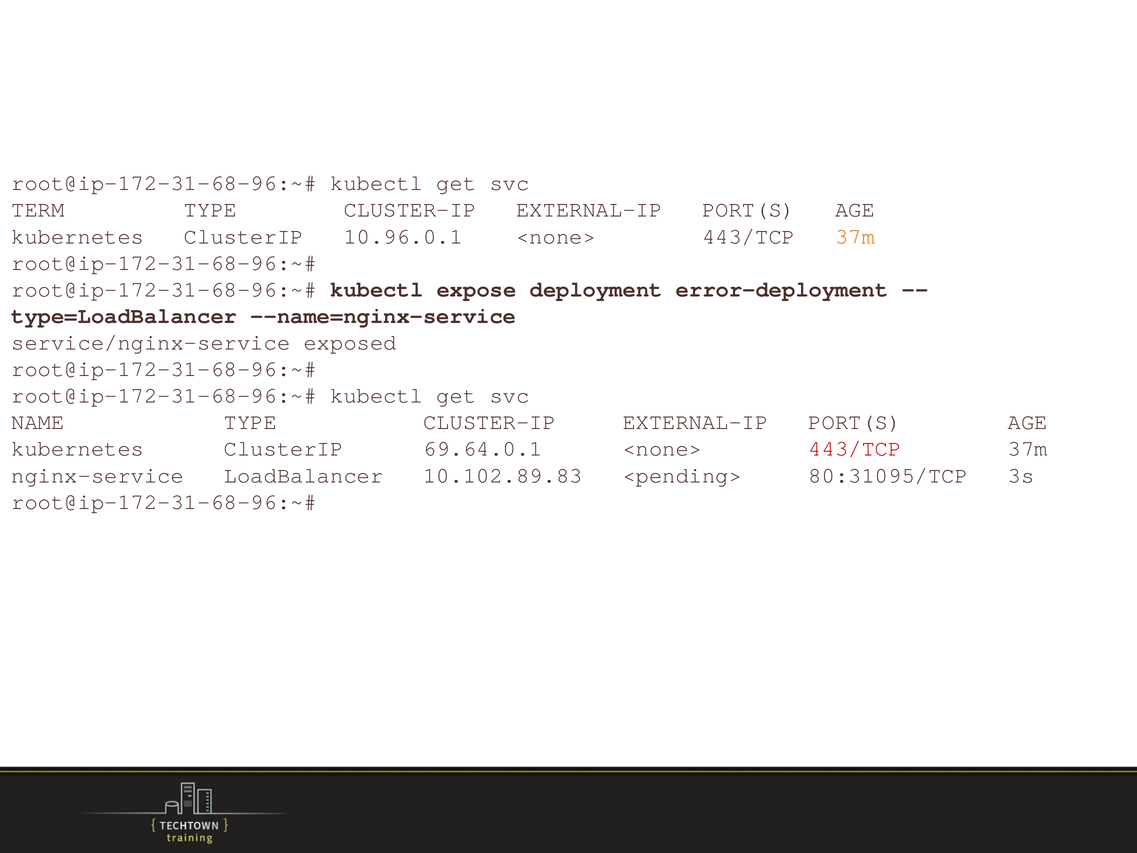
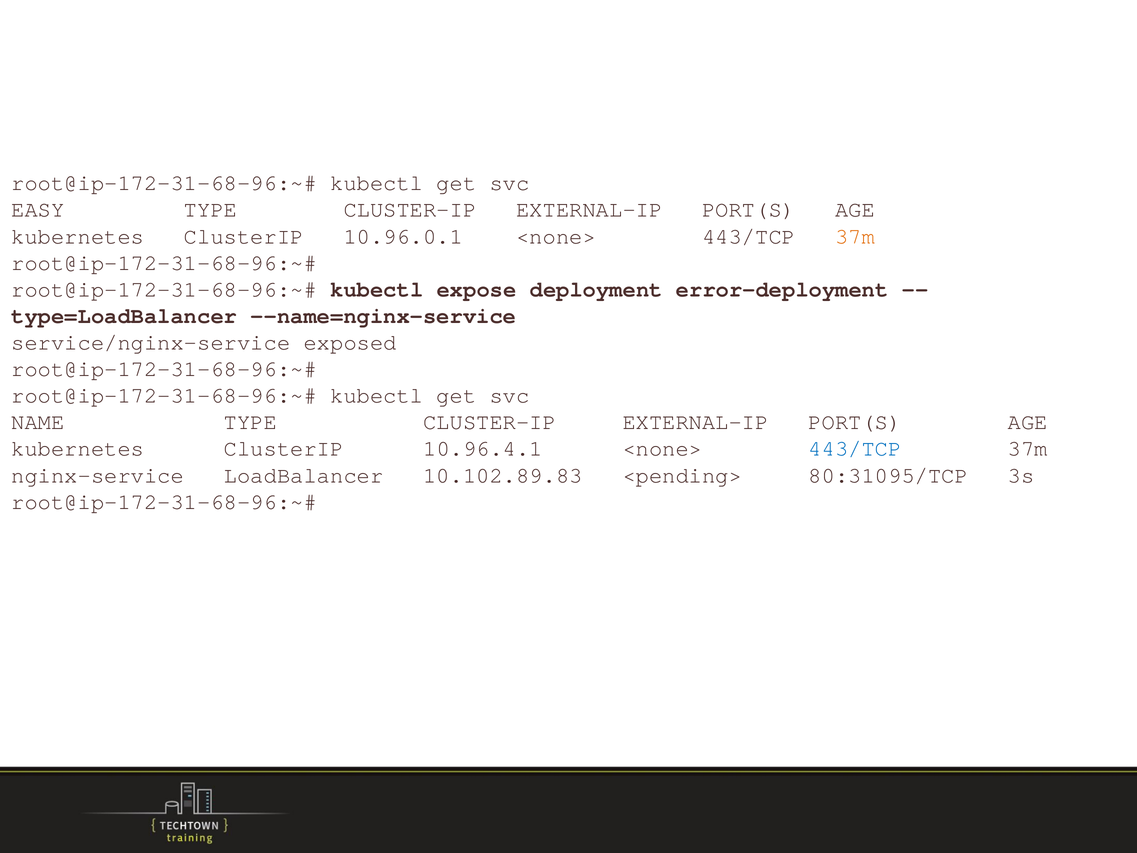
TERM: TERM -> EASY (38, 210)
69.64.0.1: 69.64.0.1 -> 10.96.4.1 (483, 449)
443/TCP colour: red -> blue (855, 449)
